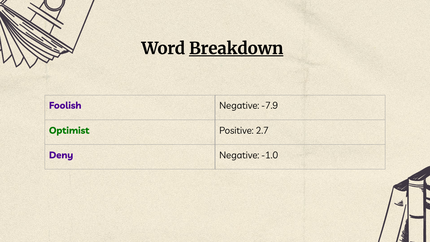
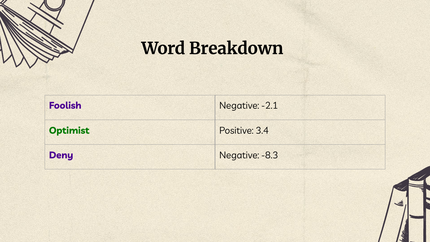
Breakdown underline: present -> none (236, 49)
-7.9: -7.9 -> -2.1 (270, 106)
2.7: 2.7 -> 3.4 (262, 130)
-1.0: -1.0 -> -8.3 (270, 155)
